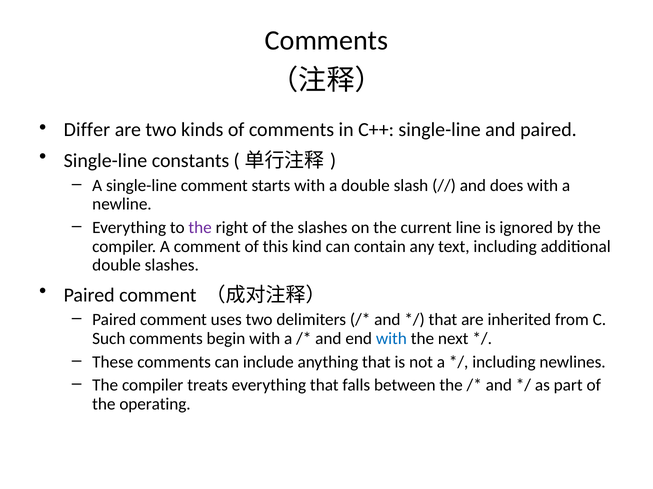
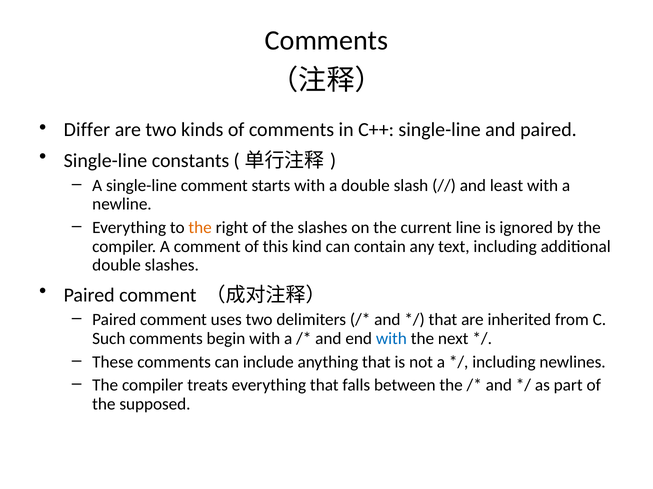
does: does -> least (507, 186)
the colour: purple -> orange (200, 228)
operating: operating -> supposed (155, 405)
